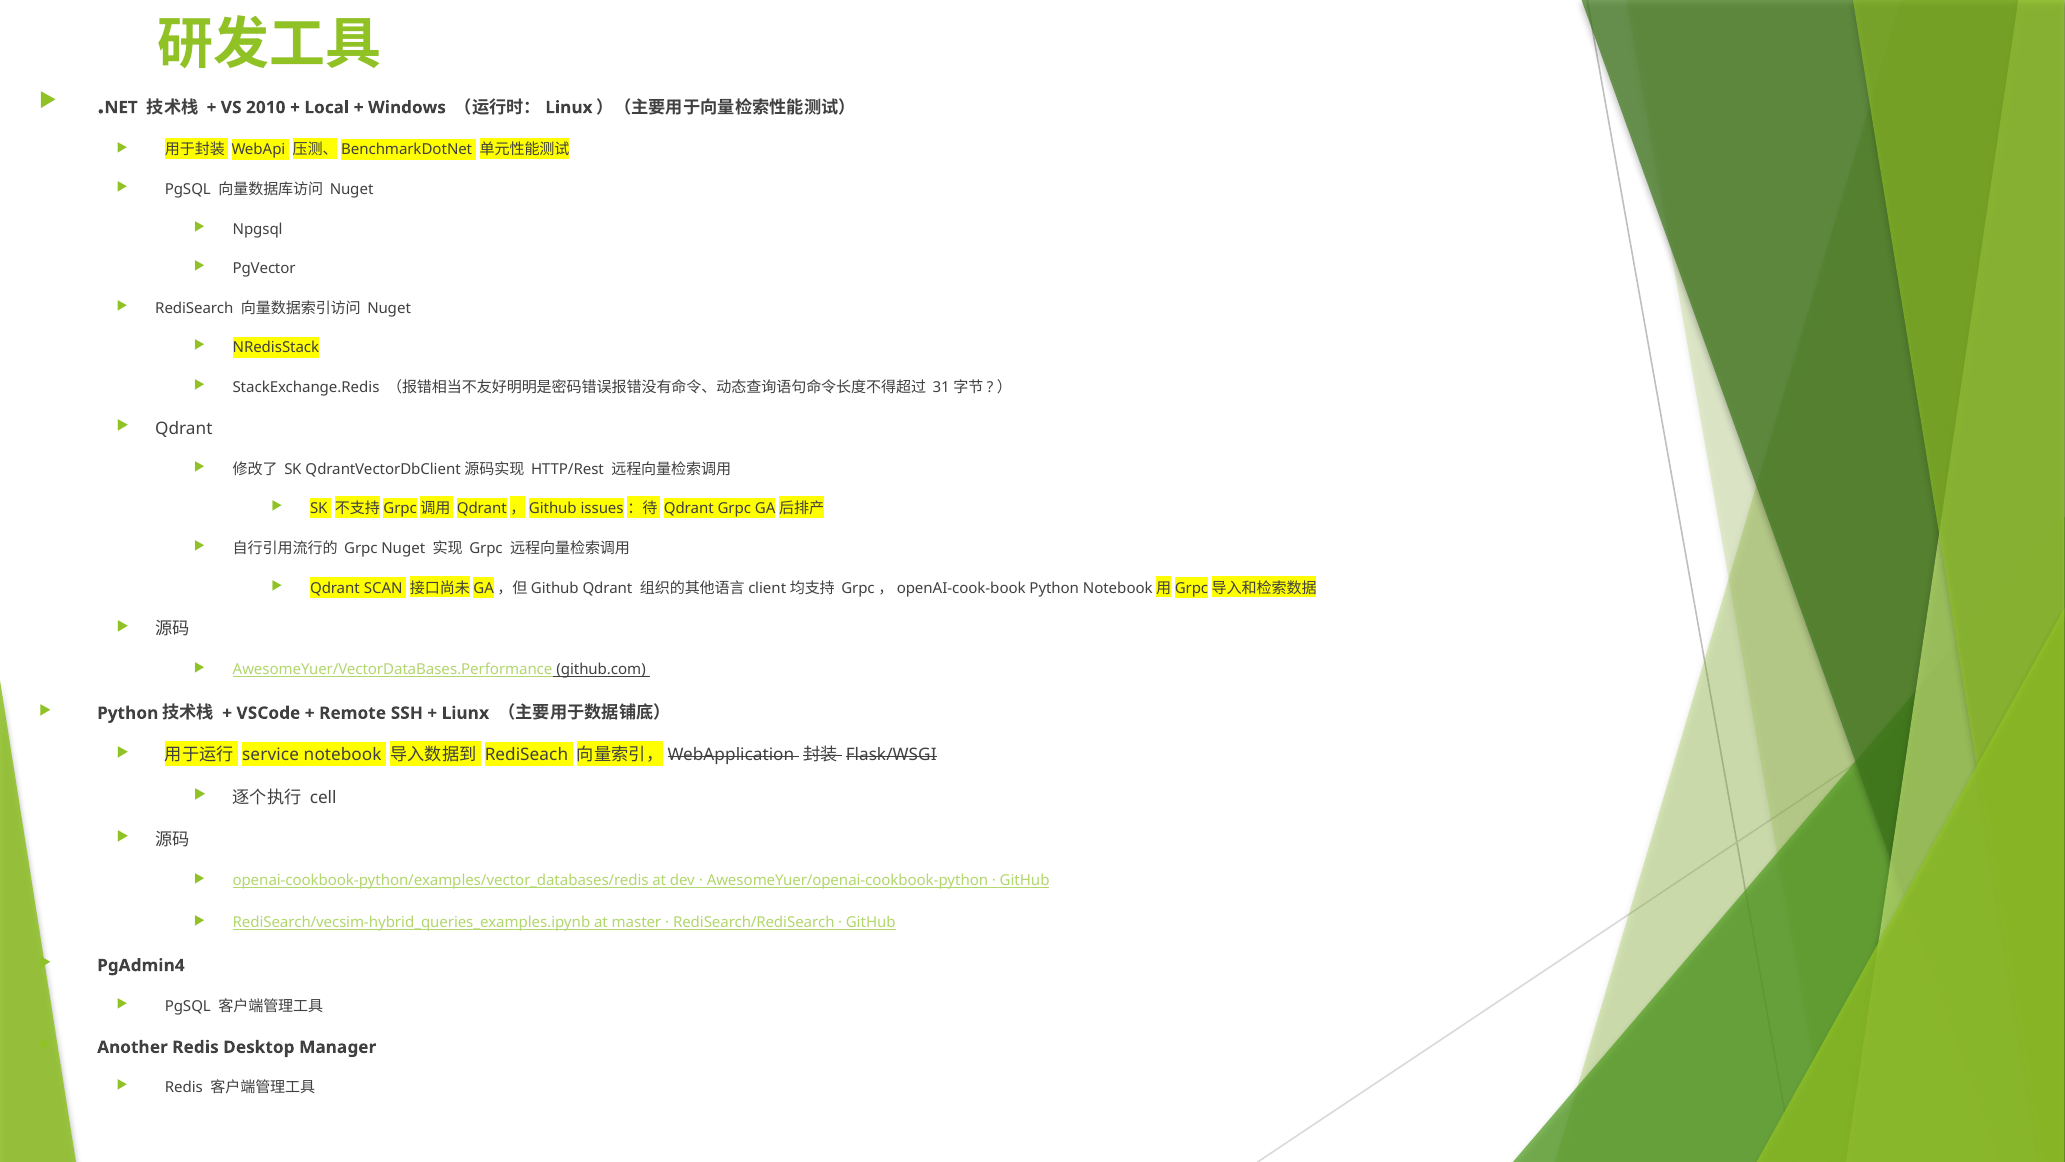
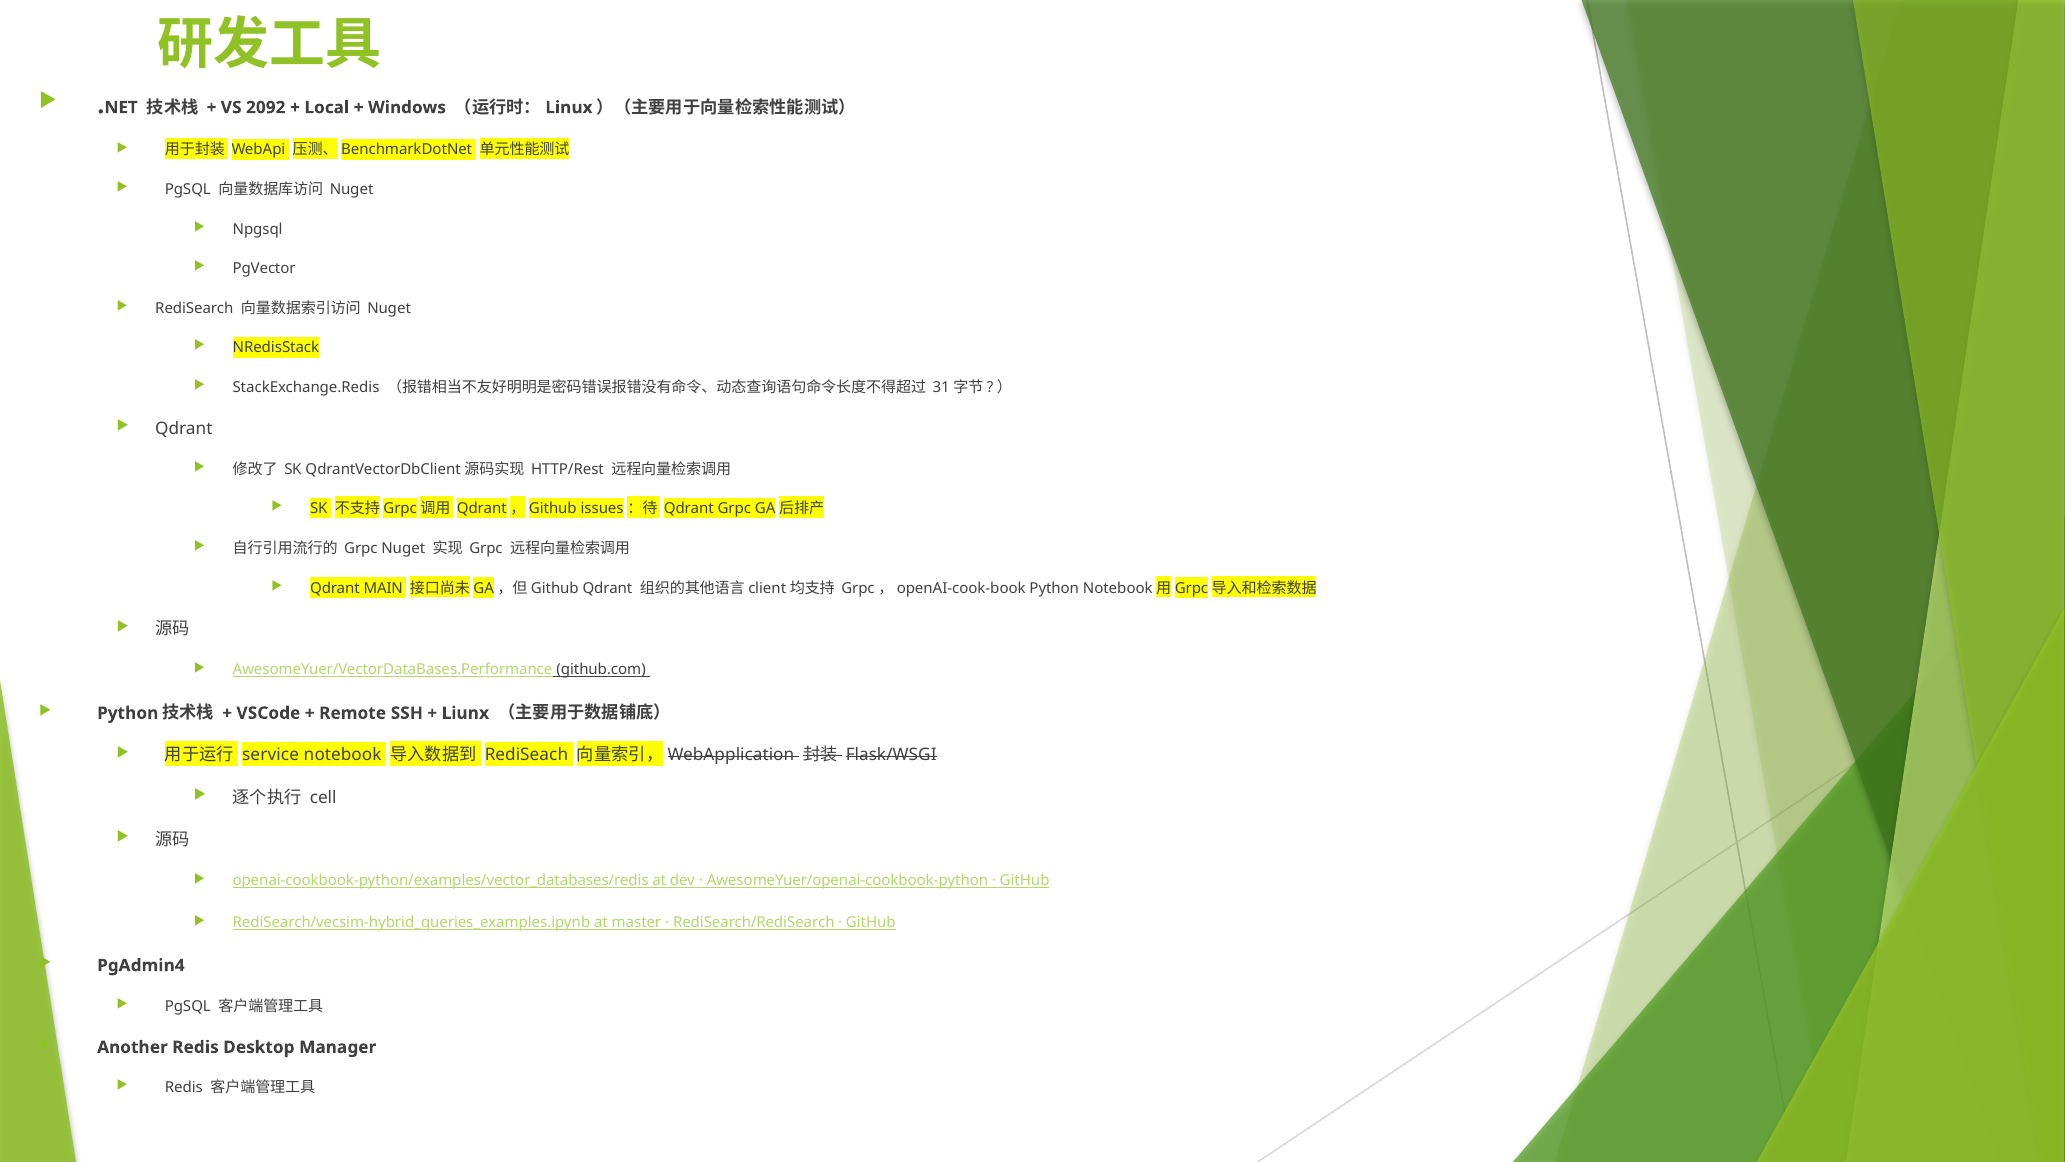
2010: 2010 -> 2092 (266, 107)
SCAN: SCAN -> MAIN (383, 588)
